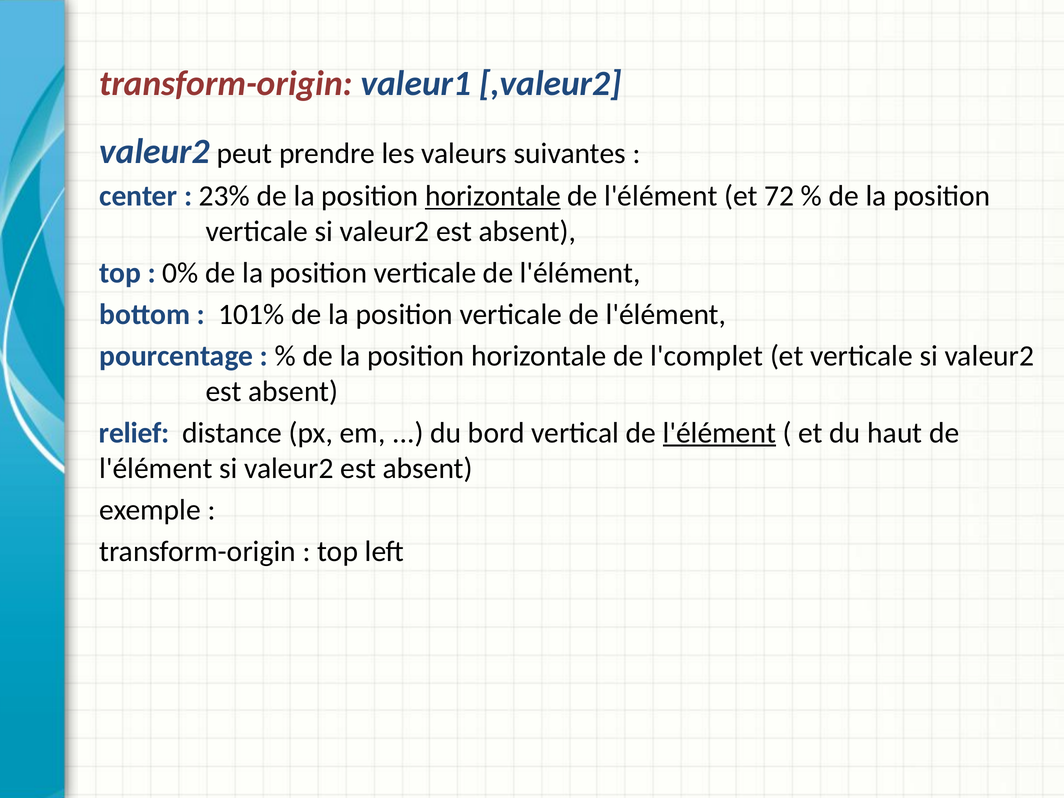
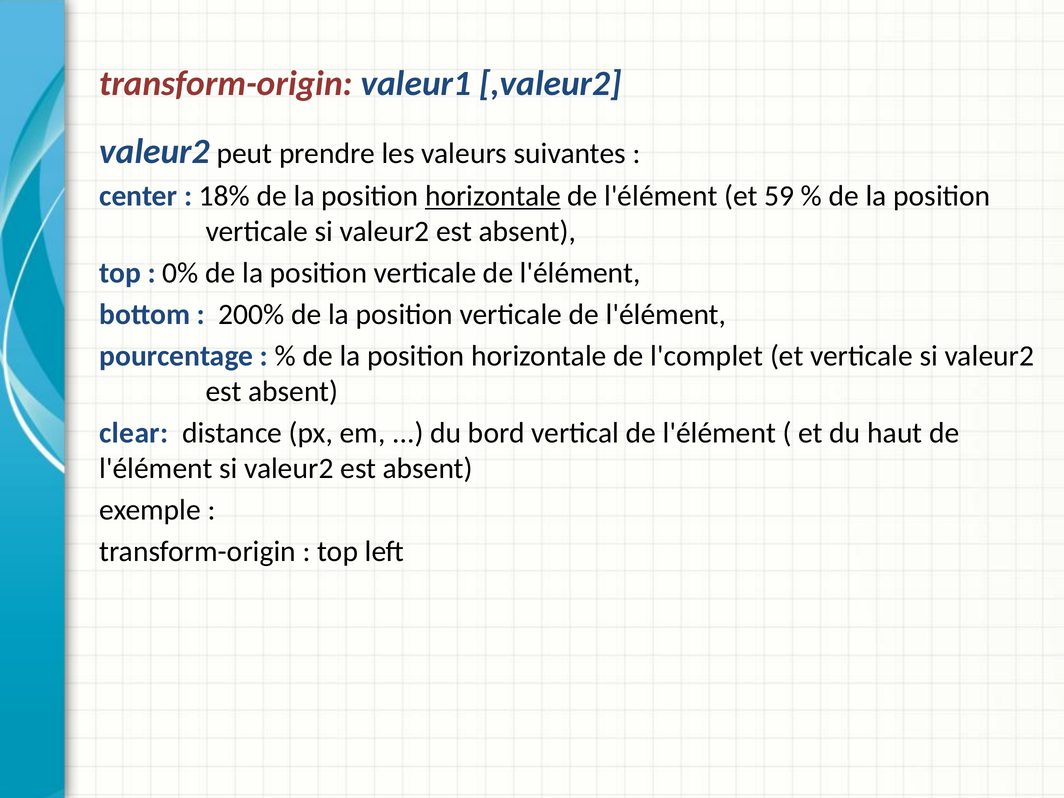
23%: 23% -> 18% (225, 196)
72: 72 -> 59 (779, 196)
101%: 101% -> 200% (251, 315)
relief: relief -> clear (134, 433)
l'élément underline: present -> none (719, 433)
